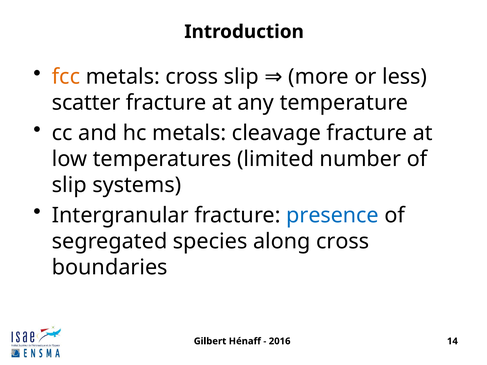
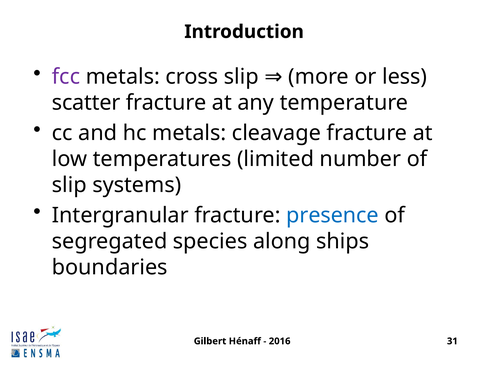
fcc colour: orange -> purple (66, 77)
along cross: cross -> ships (343, 241)
14: 14 -> 31 (452, 341)
